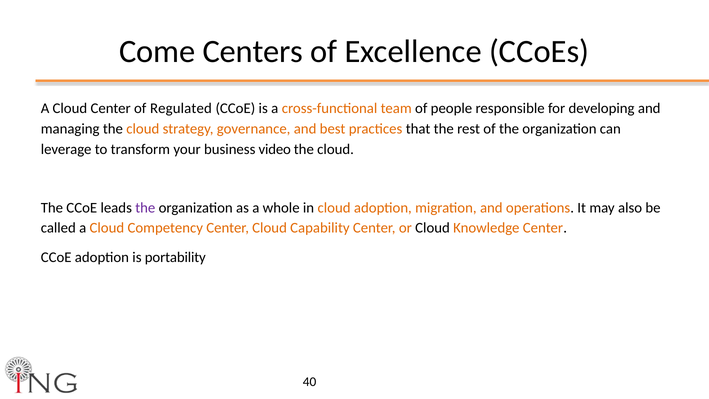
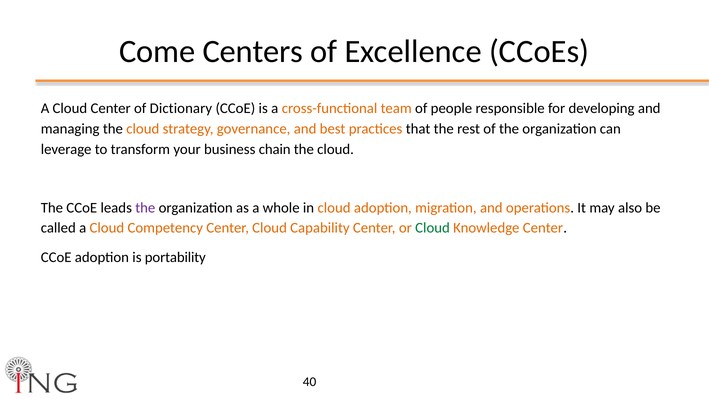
Regulated: Regulated -> Dictionary (181, 108)
video: video -> chain (275, 149)
Cloud colour: black -> green (433, 228)
